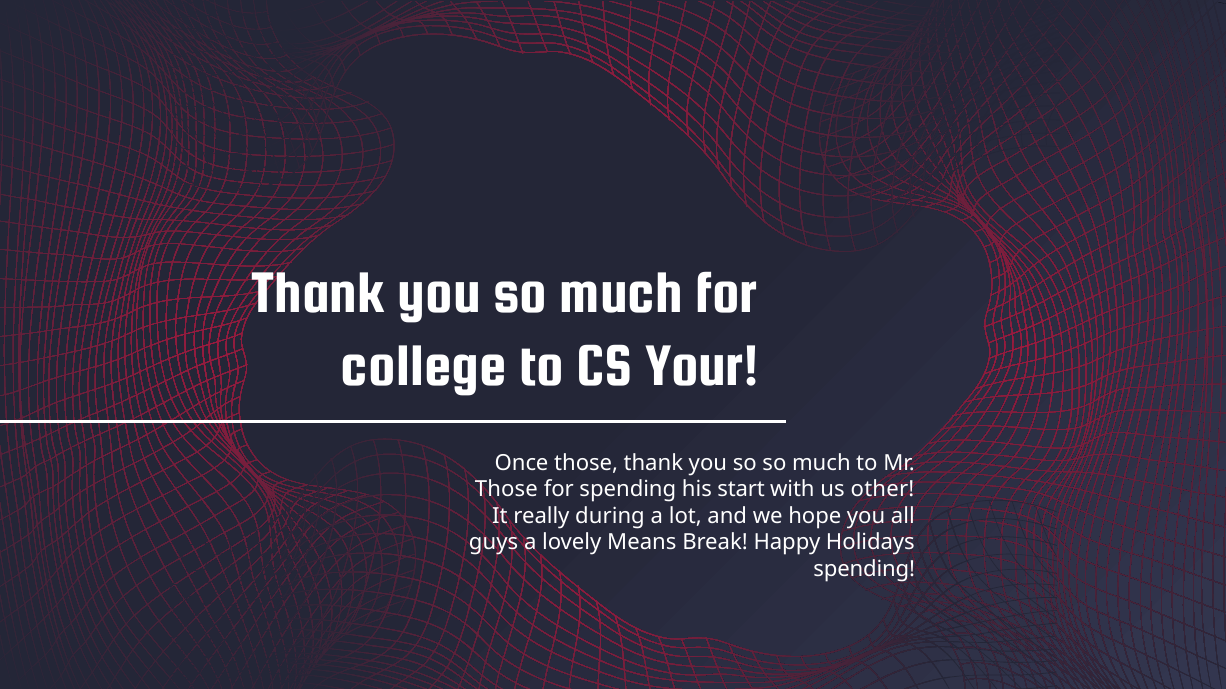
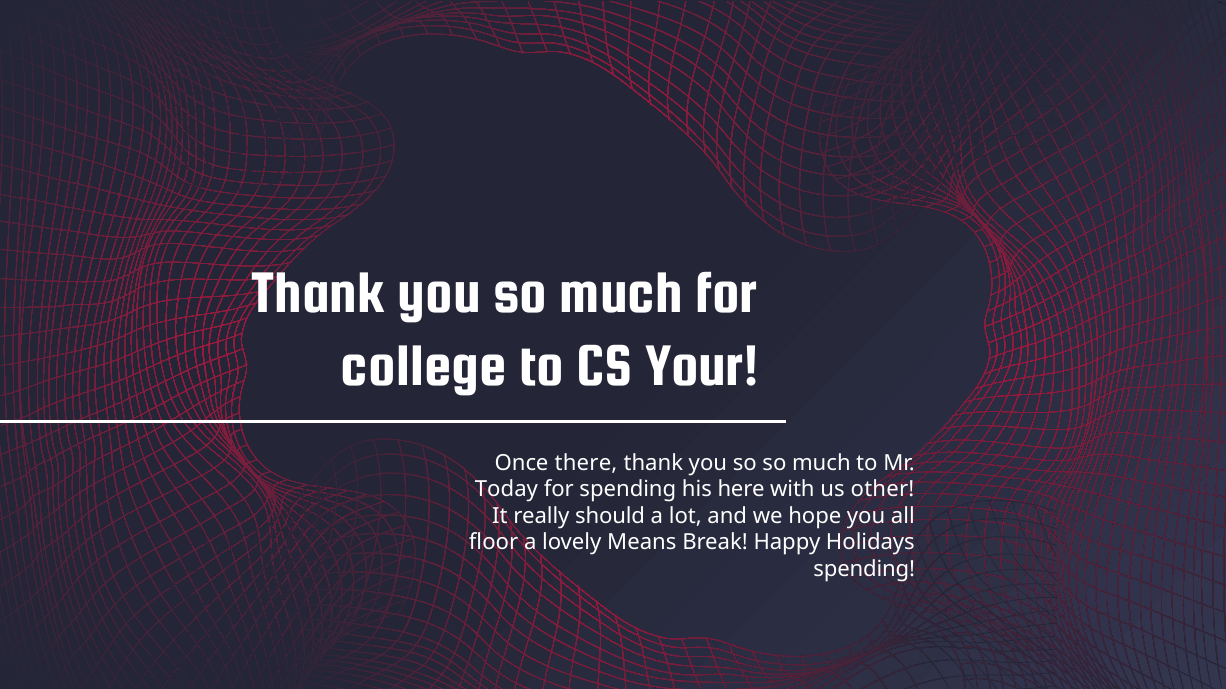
Once those: those -> there (586, 463)
Those: Those -> Today (506, 490)
start: start -> here (741, 490)
during: during -> should (610, 516)
guys: guys -> floor (494, 543)
